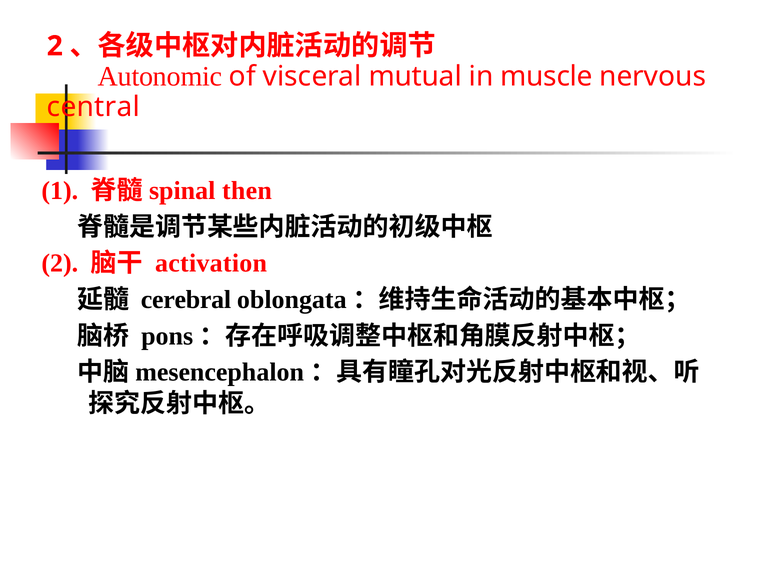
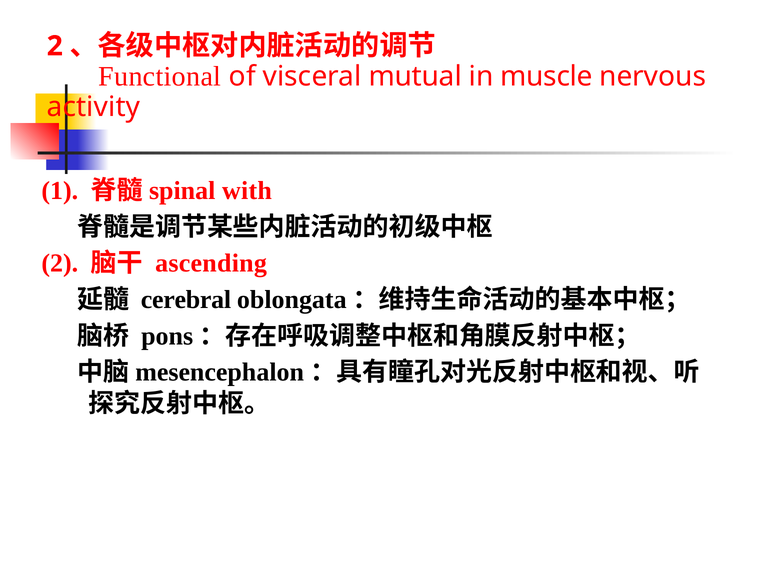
Autonomic: Autonomic -> Functional (160, 76)
central: central -> activity (93, 107)
then: then -> with (247, 191)
activation: activation -> ascending (211, 263)
